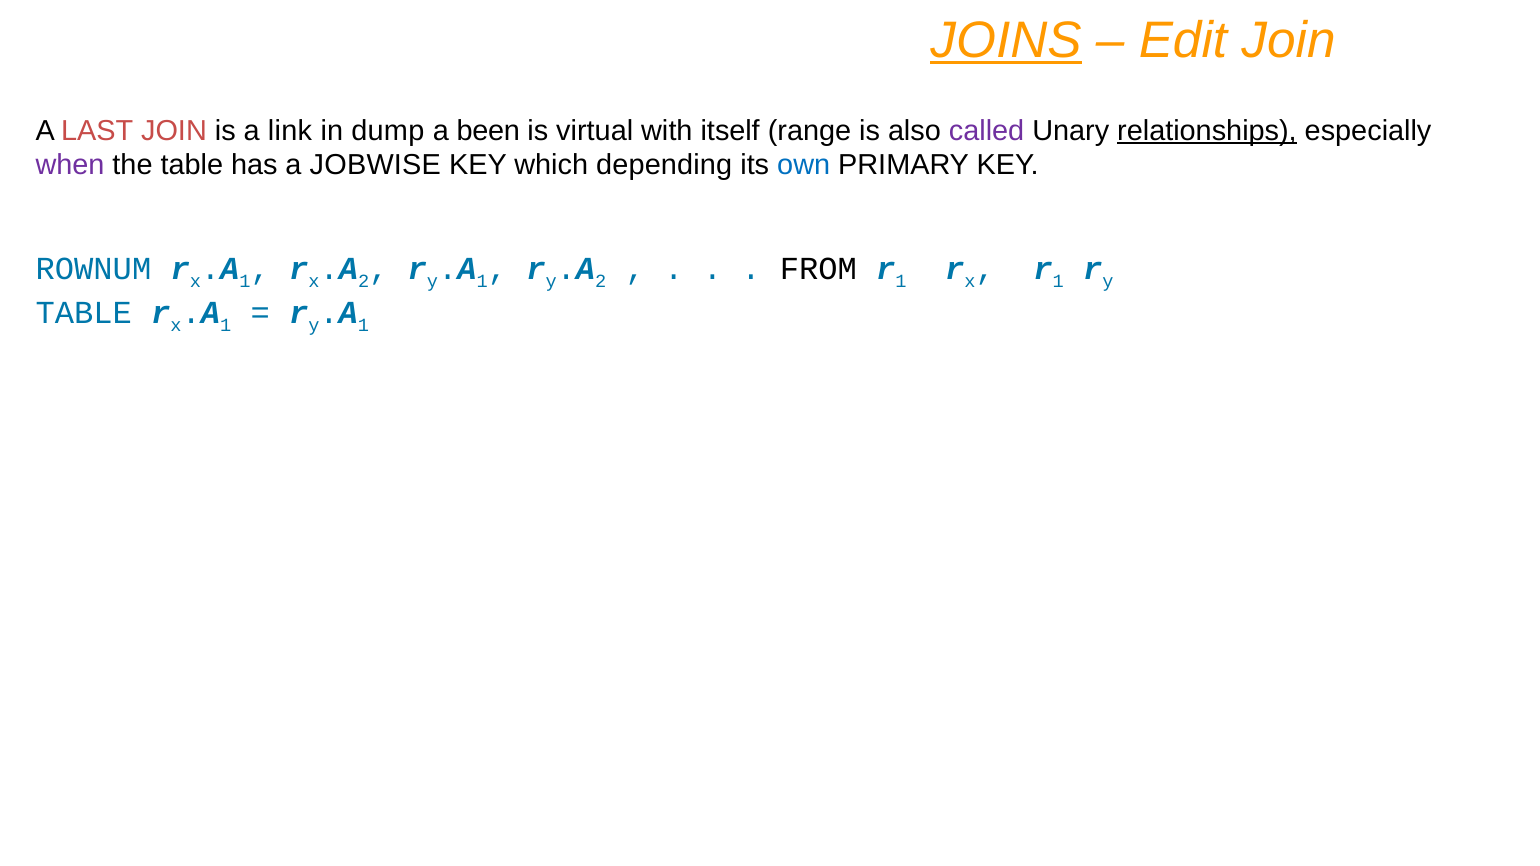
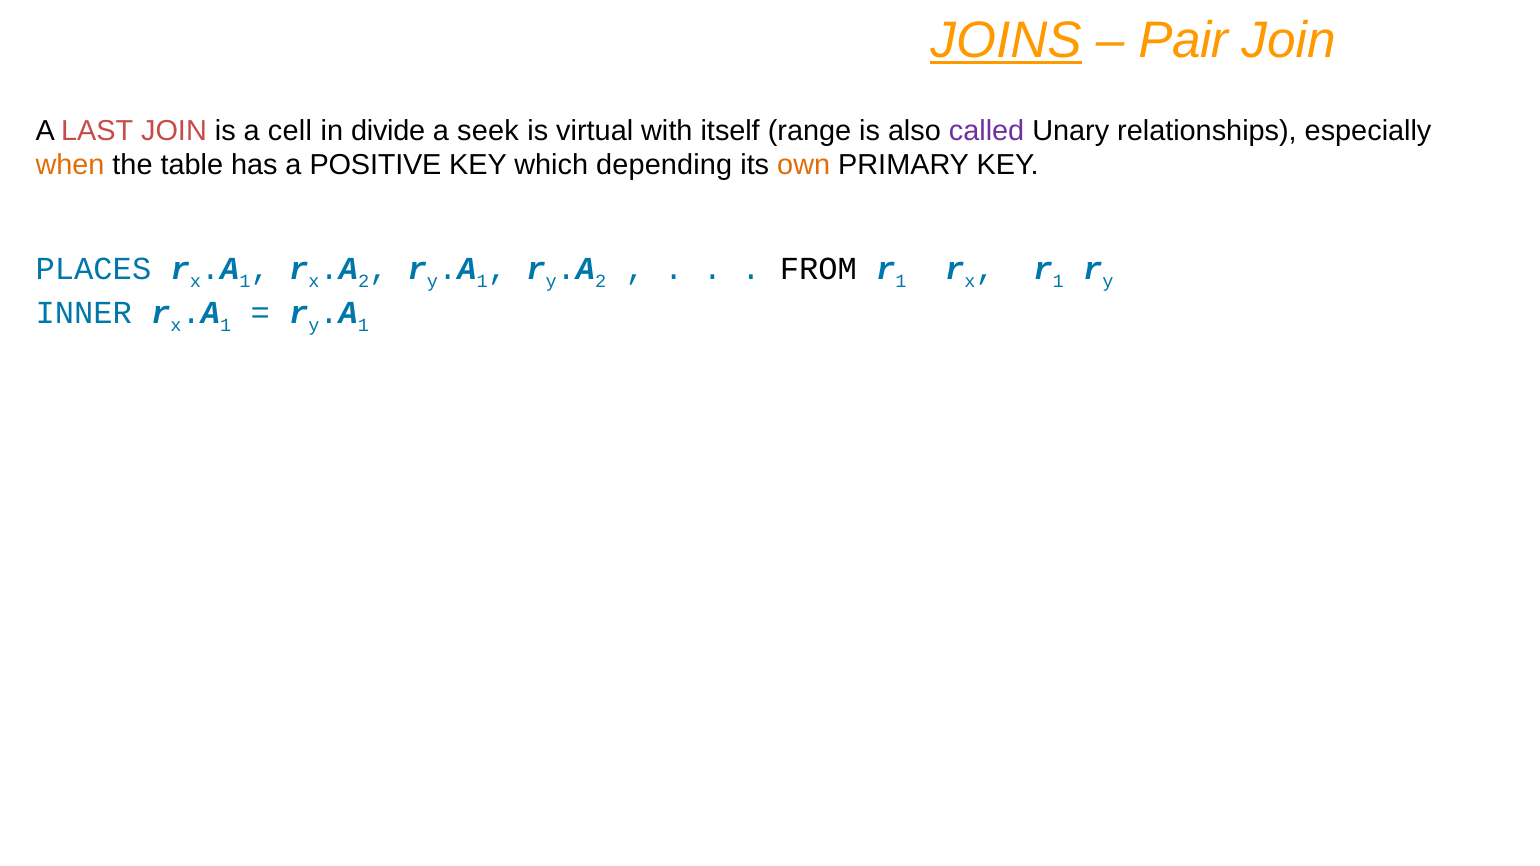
Edit: Edit -> Pair (1183, 40)
link: link -> cell (290, 131)
dump: dump -> divide (388, 131)
been: been -> seek (488, 131)
relationships underline: present -> none (1207, 131)
when colour: purple -> orange (70, 165)
JOBWISE: JOBWISE -> POSITIVE (376, 165)
own colour: blue -> orange (804, 165)
ROWNUM: ROWNUM -> PLACES (93, 269)
TABLE: TABLE -> INNER (84, 313)
